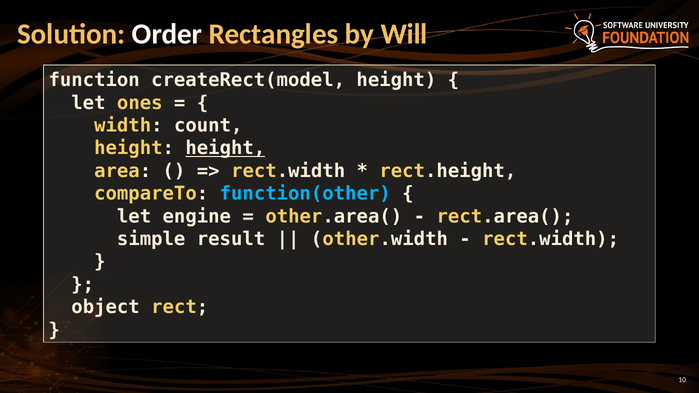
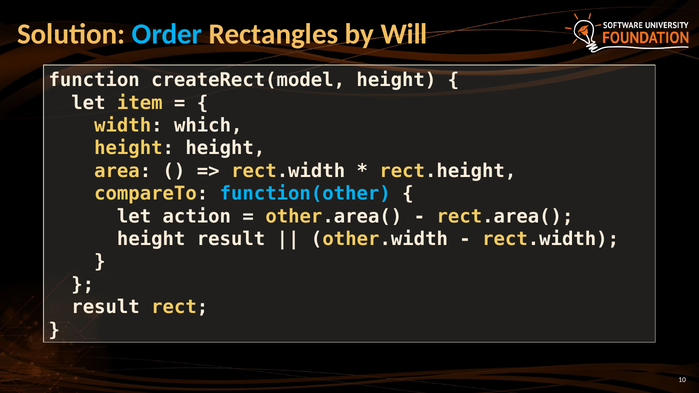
Order colour: white -> light blue (167, 34)
ones: ones -> item (140, 103)
count: count -> which (208, 126)
height underline: present -> none (225, 148)
engine: engine -> action (197, 216)
simple: simple -> height (151, 239)
object: object -> result (106, 307)
